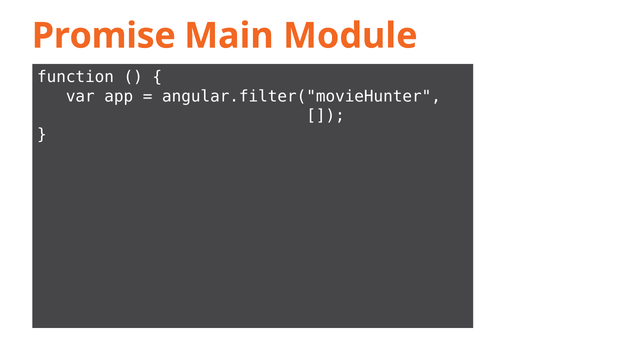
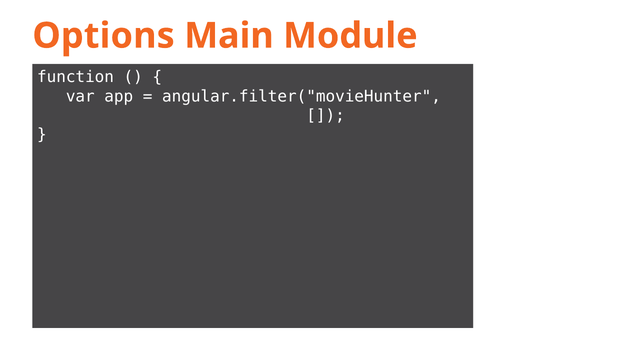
Promise: Promise -> Options (104, 36)
